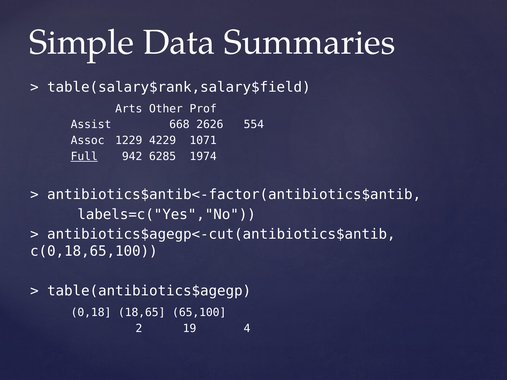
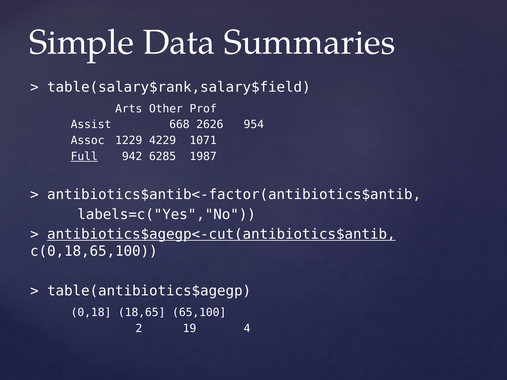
554: 554 -> 954 (254, 125)
1974: 1974 -> 1987 (203, 157)
antibiotics$agegp<-cut(antibiotics$antib underline: none -> present (221, 234)
